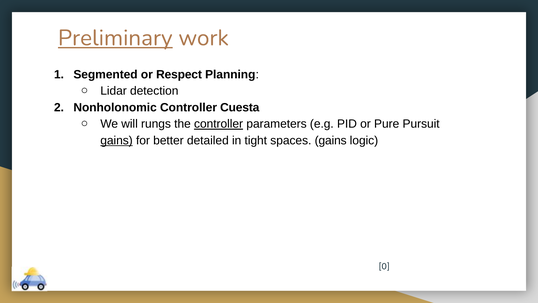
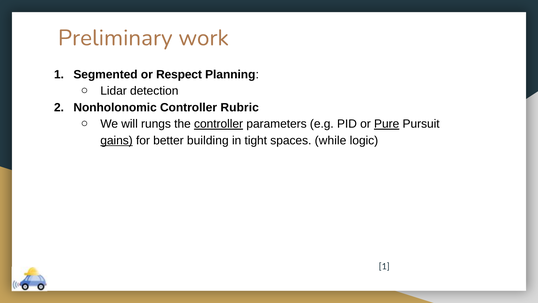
Preliminary underline: present -> none (115, 38)
Cuesta: Cuesta -> Rubric (240, 107)
Pure underline: none -> present (387, 124)
detailed: detailed -> building (208, 140)
spaces gains: gains -> while (331, 140)
0: 0 -> 1 (384, 266)
